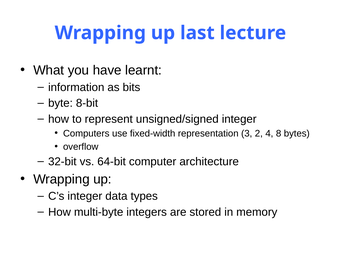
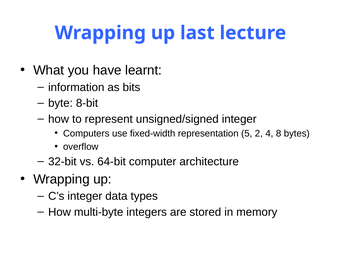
3: 3 -> 5 (247, 133)
